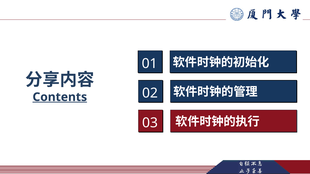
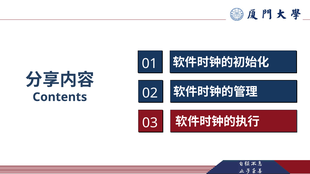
Contents underline: present -> none (60, 97)
